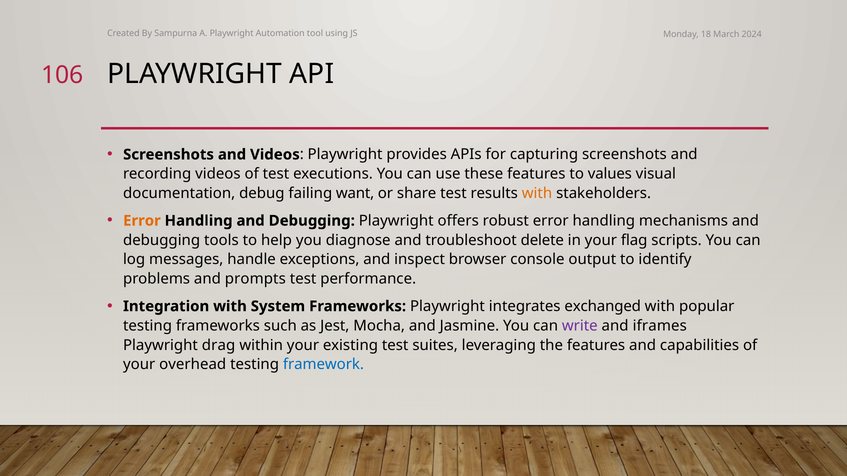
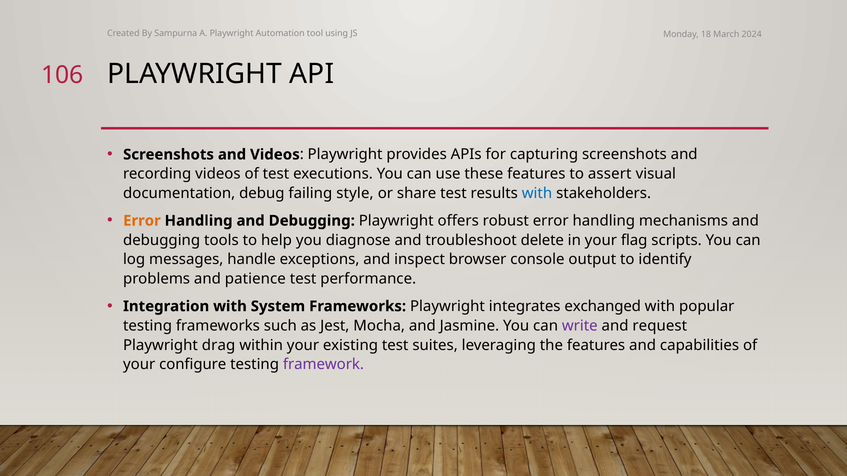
values: values -> assert (610, 174)
want: want -> style (355, 194)
with colour: orange -> blue (537, 194)
prompts: prompts -> patience (255, 279)
iframes: iframes -> request (660, 326)
overhead: overhead -> configure (193, 365)
framework colour: blue -> purple (323, 365)
